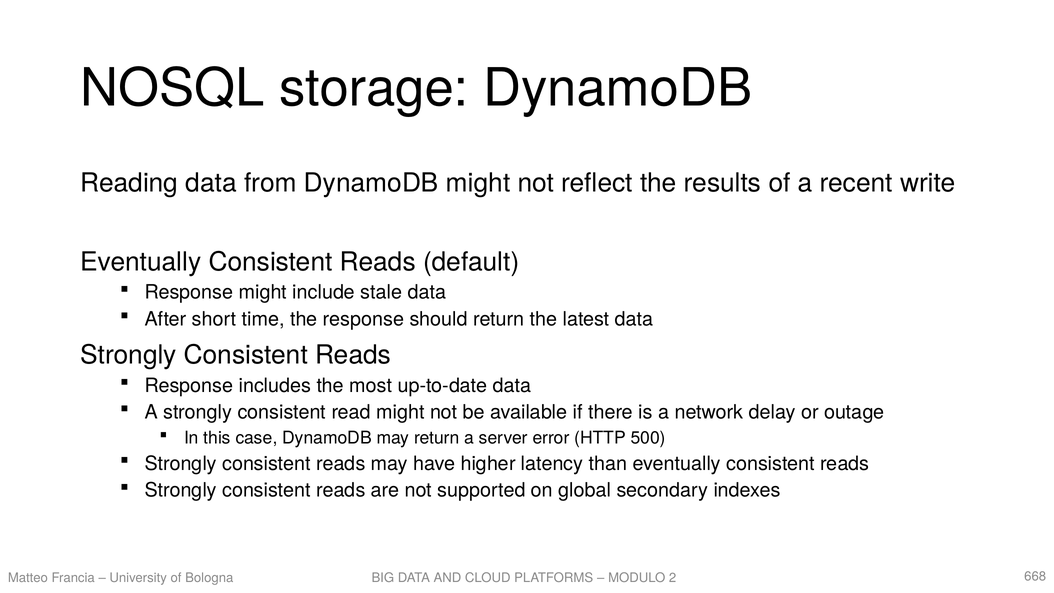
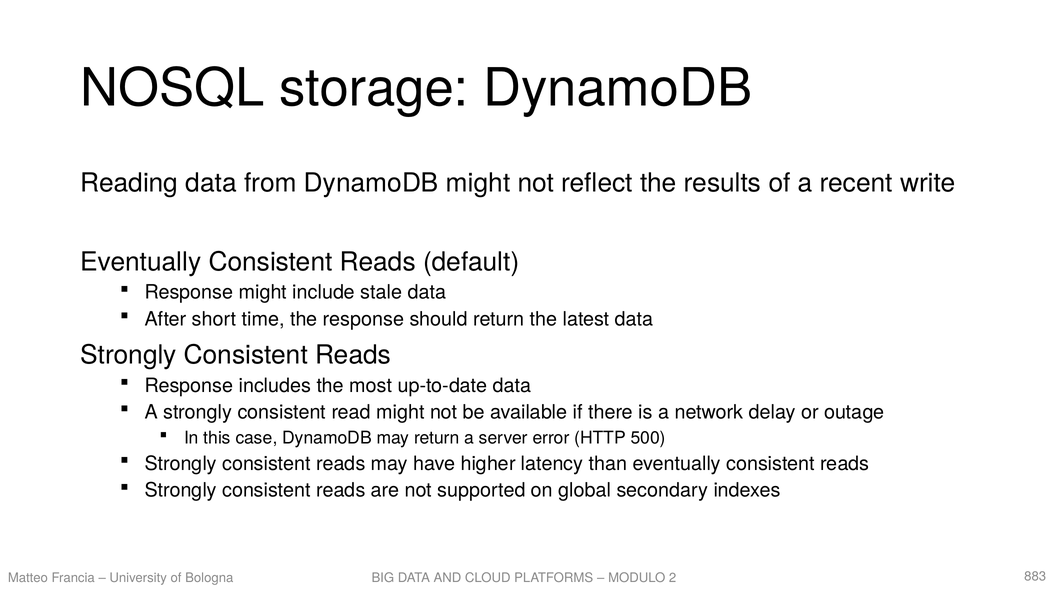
668: 668 -> 883 (1035, 576)
